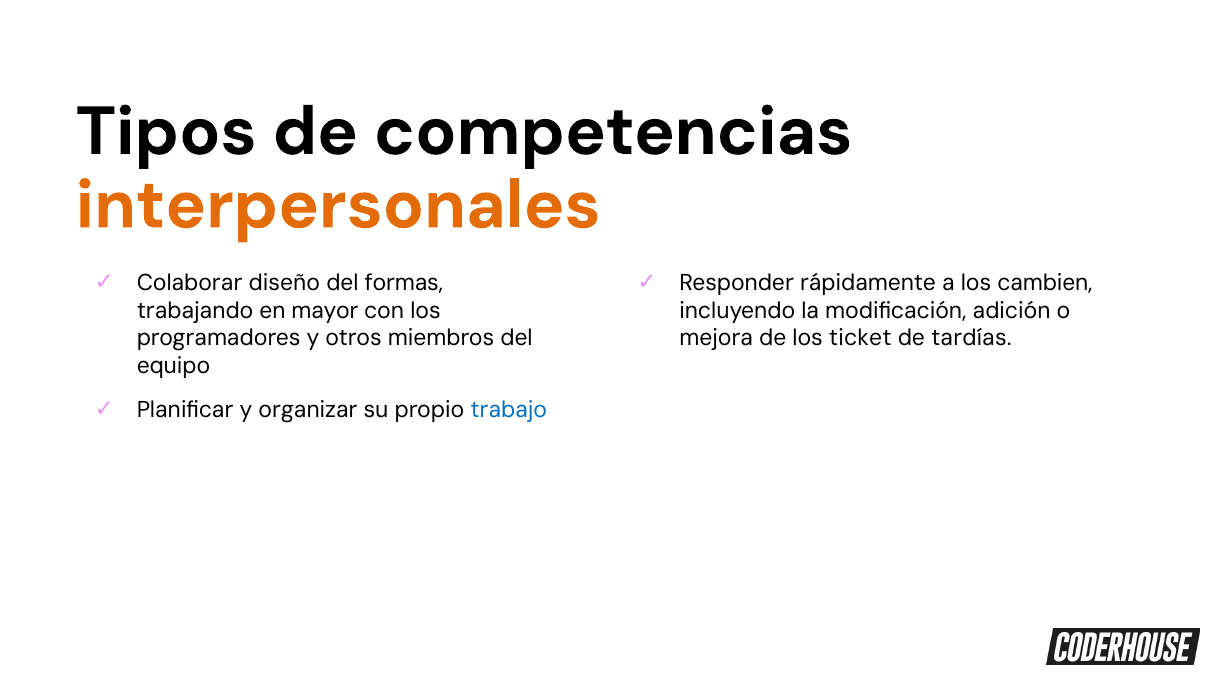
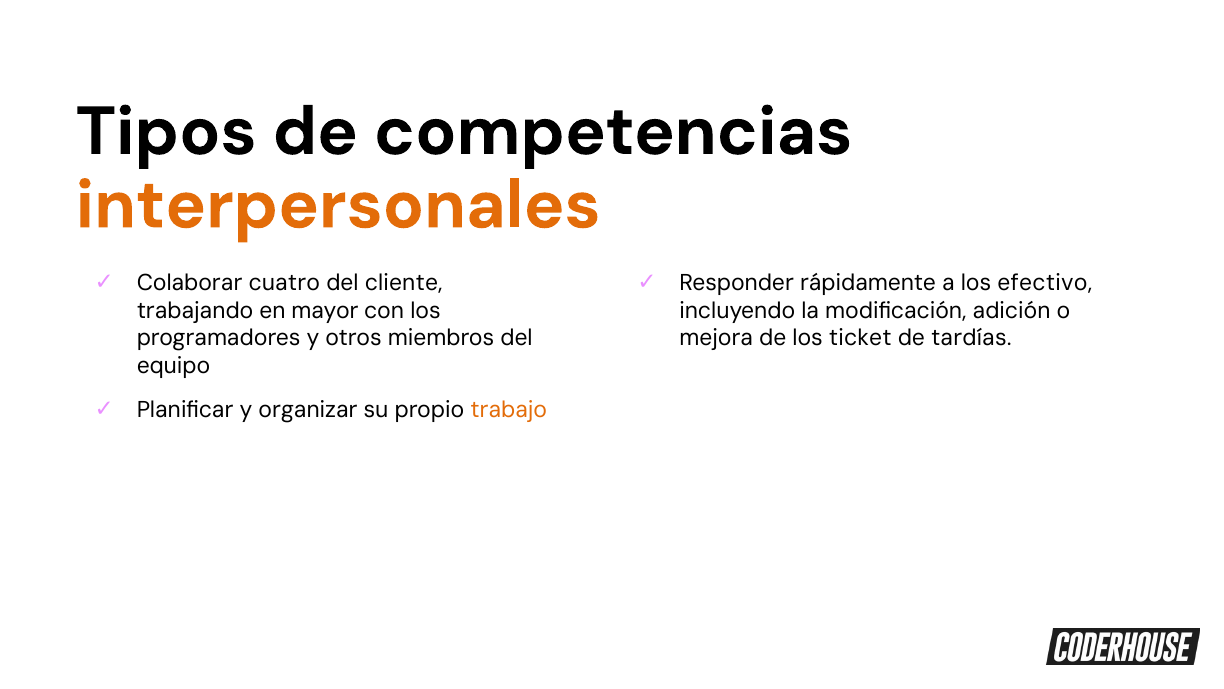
diseño: diseño -> cuatro (284, 283)
formas: formas -> cliente (404, 283)
cambien: cambien -> efectivo (1045, 283)
trabajo colour: blue -> orange (509, 410)
